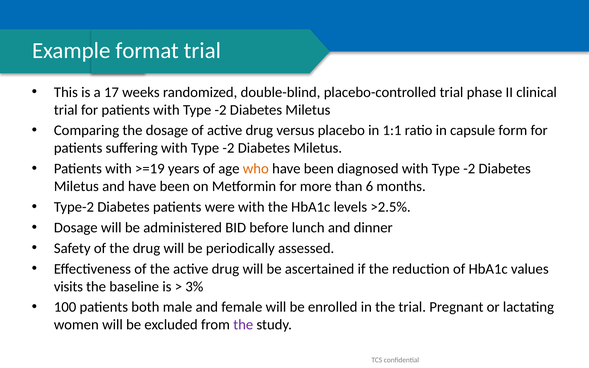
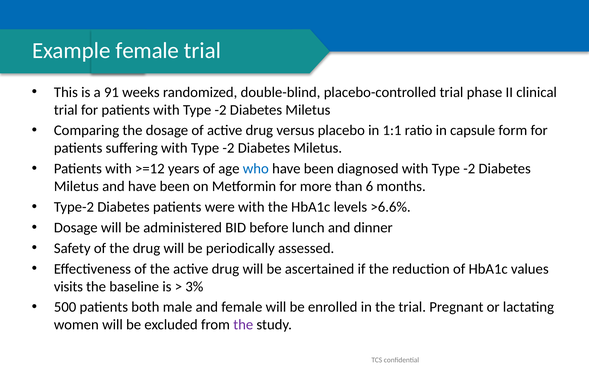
Example format: format -> female (147, 51)
17: 17 -> 91 (111, 92)
>=19: >=19 -> >=12 (150, 169)
who colour: orange -> blue (256, 169)
>2.5%: >2.5% -> >6.6% (391, 207)
100: 100 -> 500 (65, 307)
